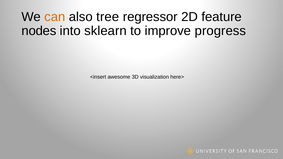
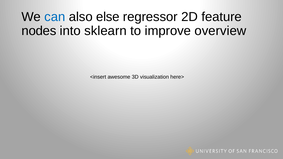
can colour: orange -> blue (55, 17)
tree: tree -> else (108, 17)
progress: progress -> overview (220, 31)
